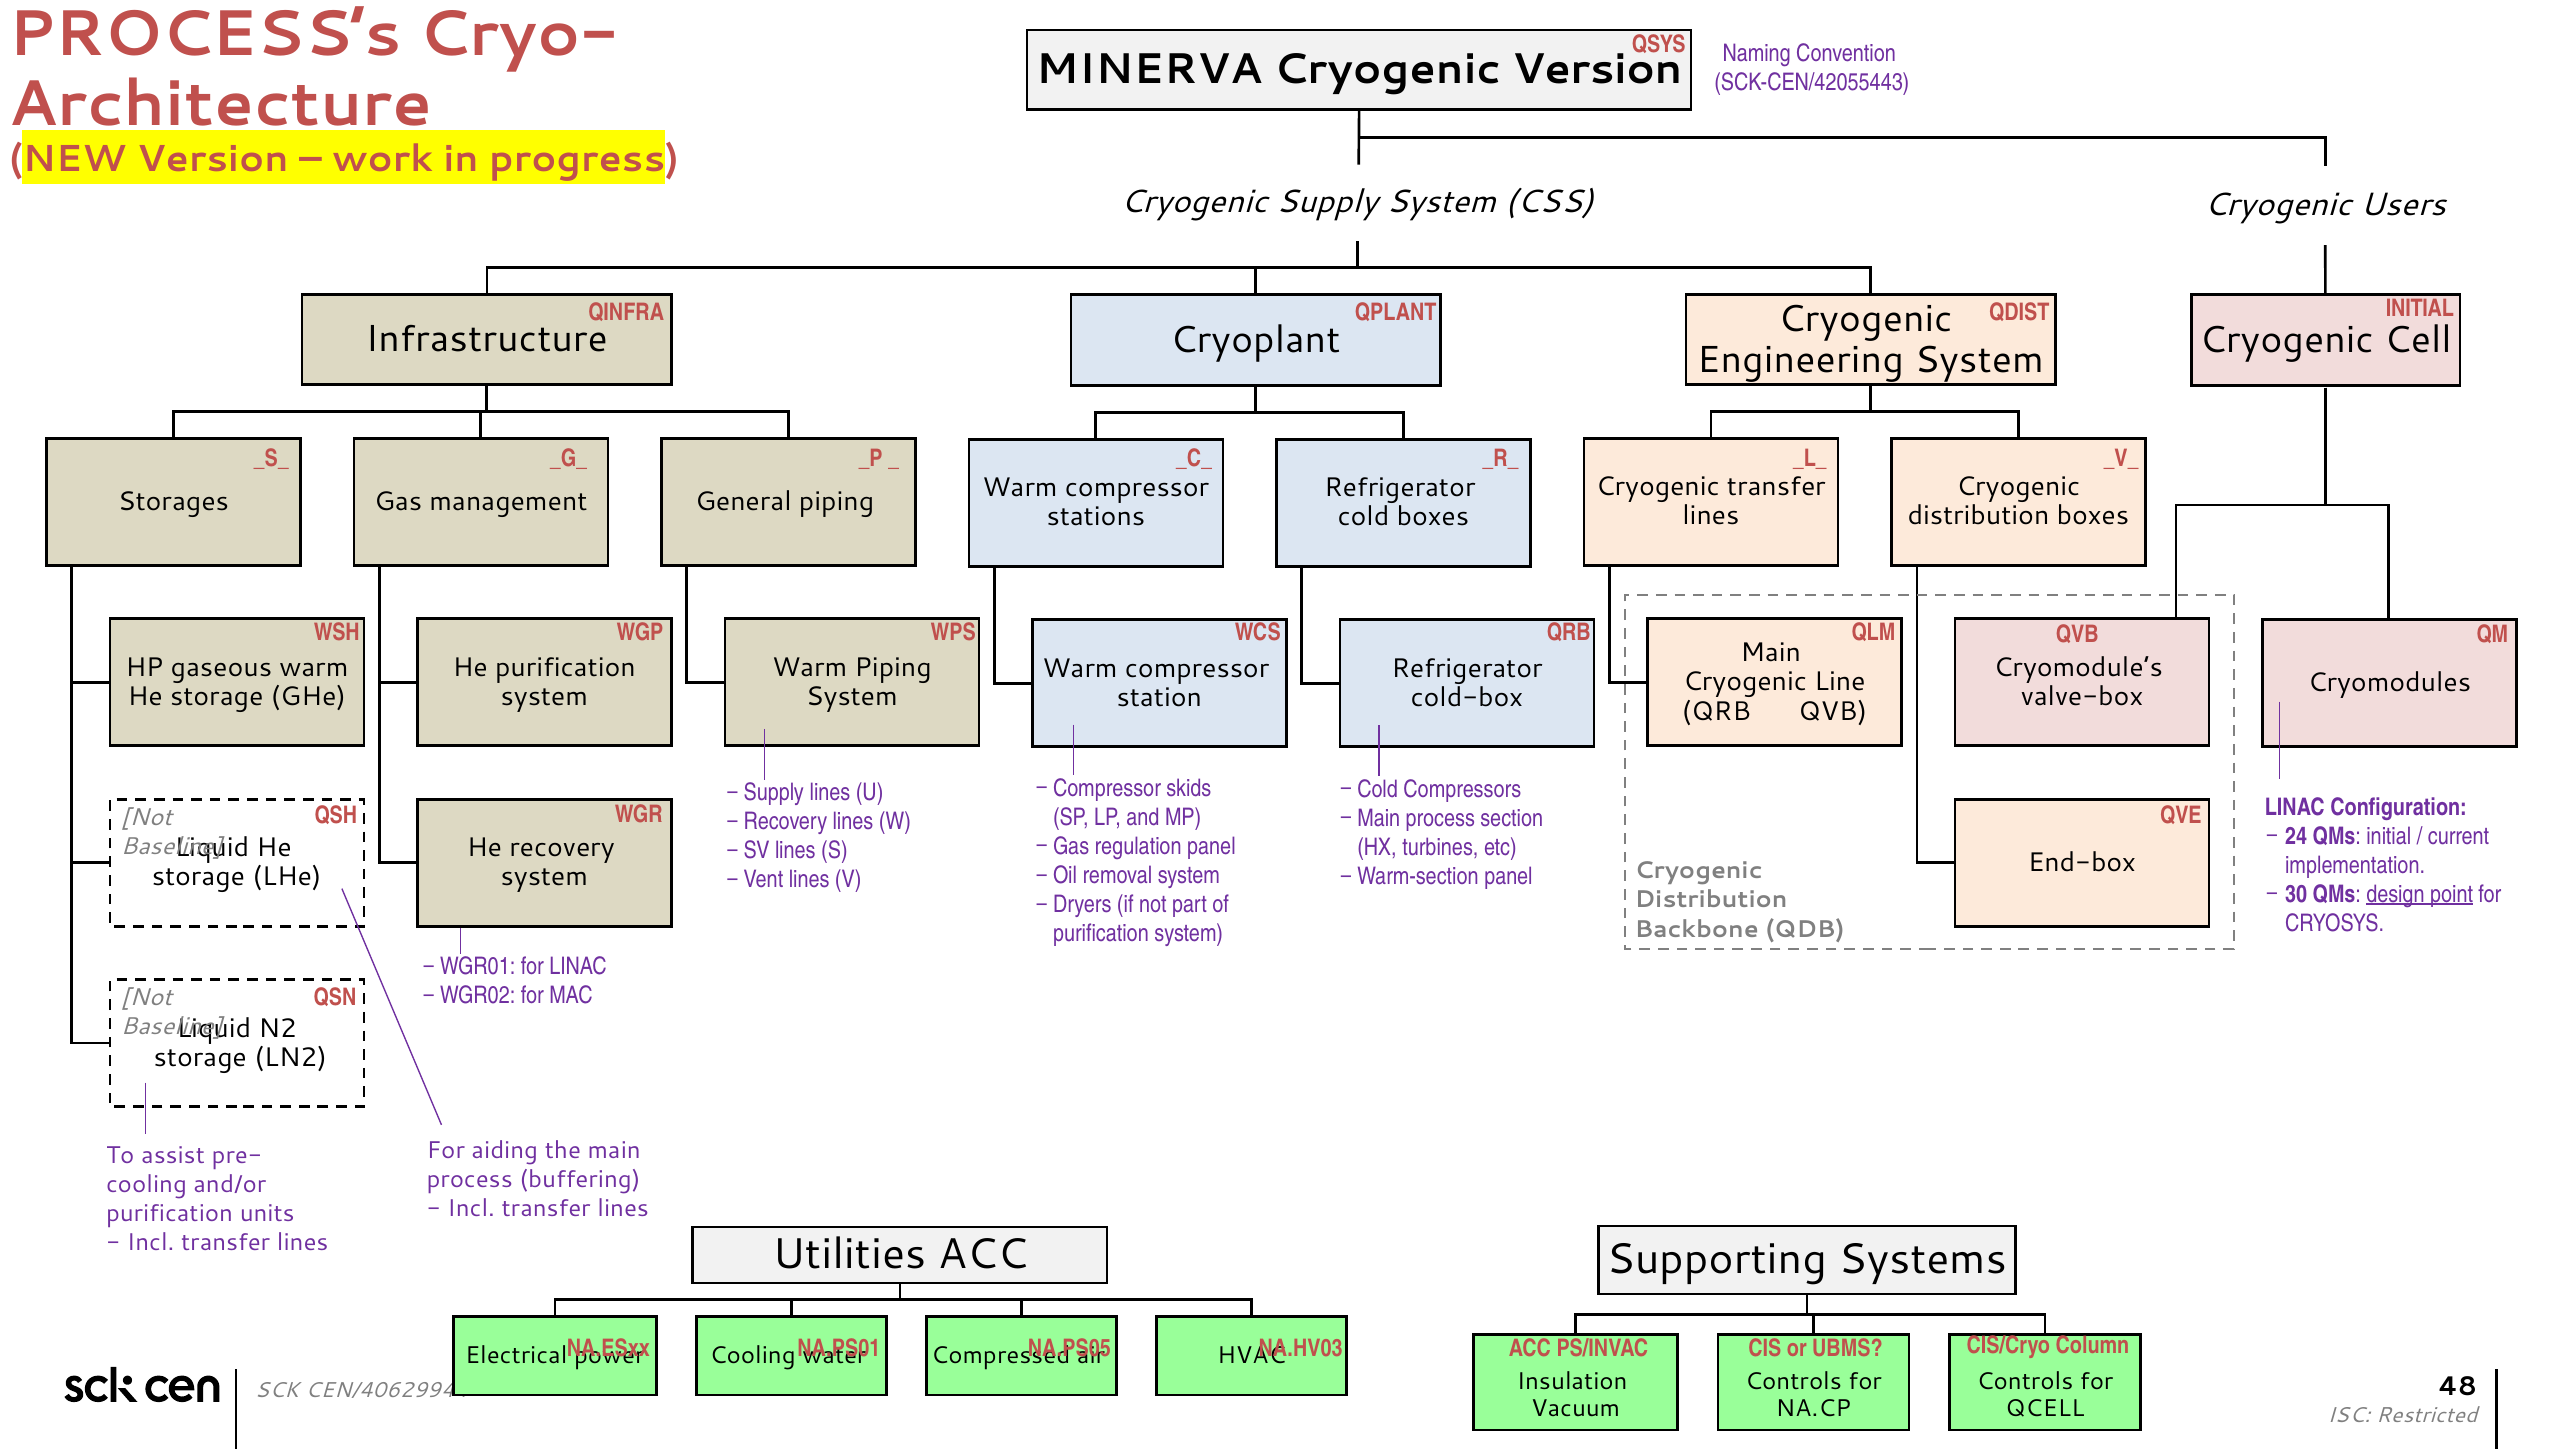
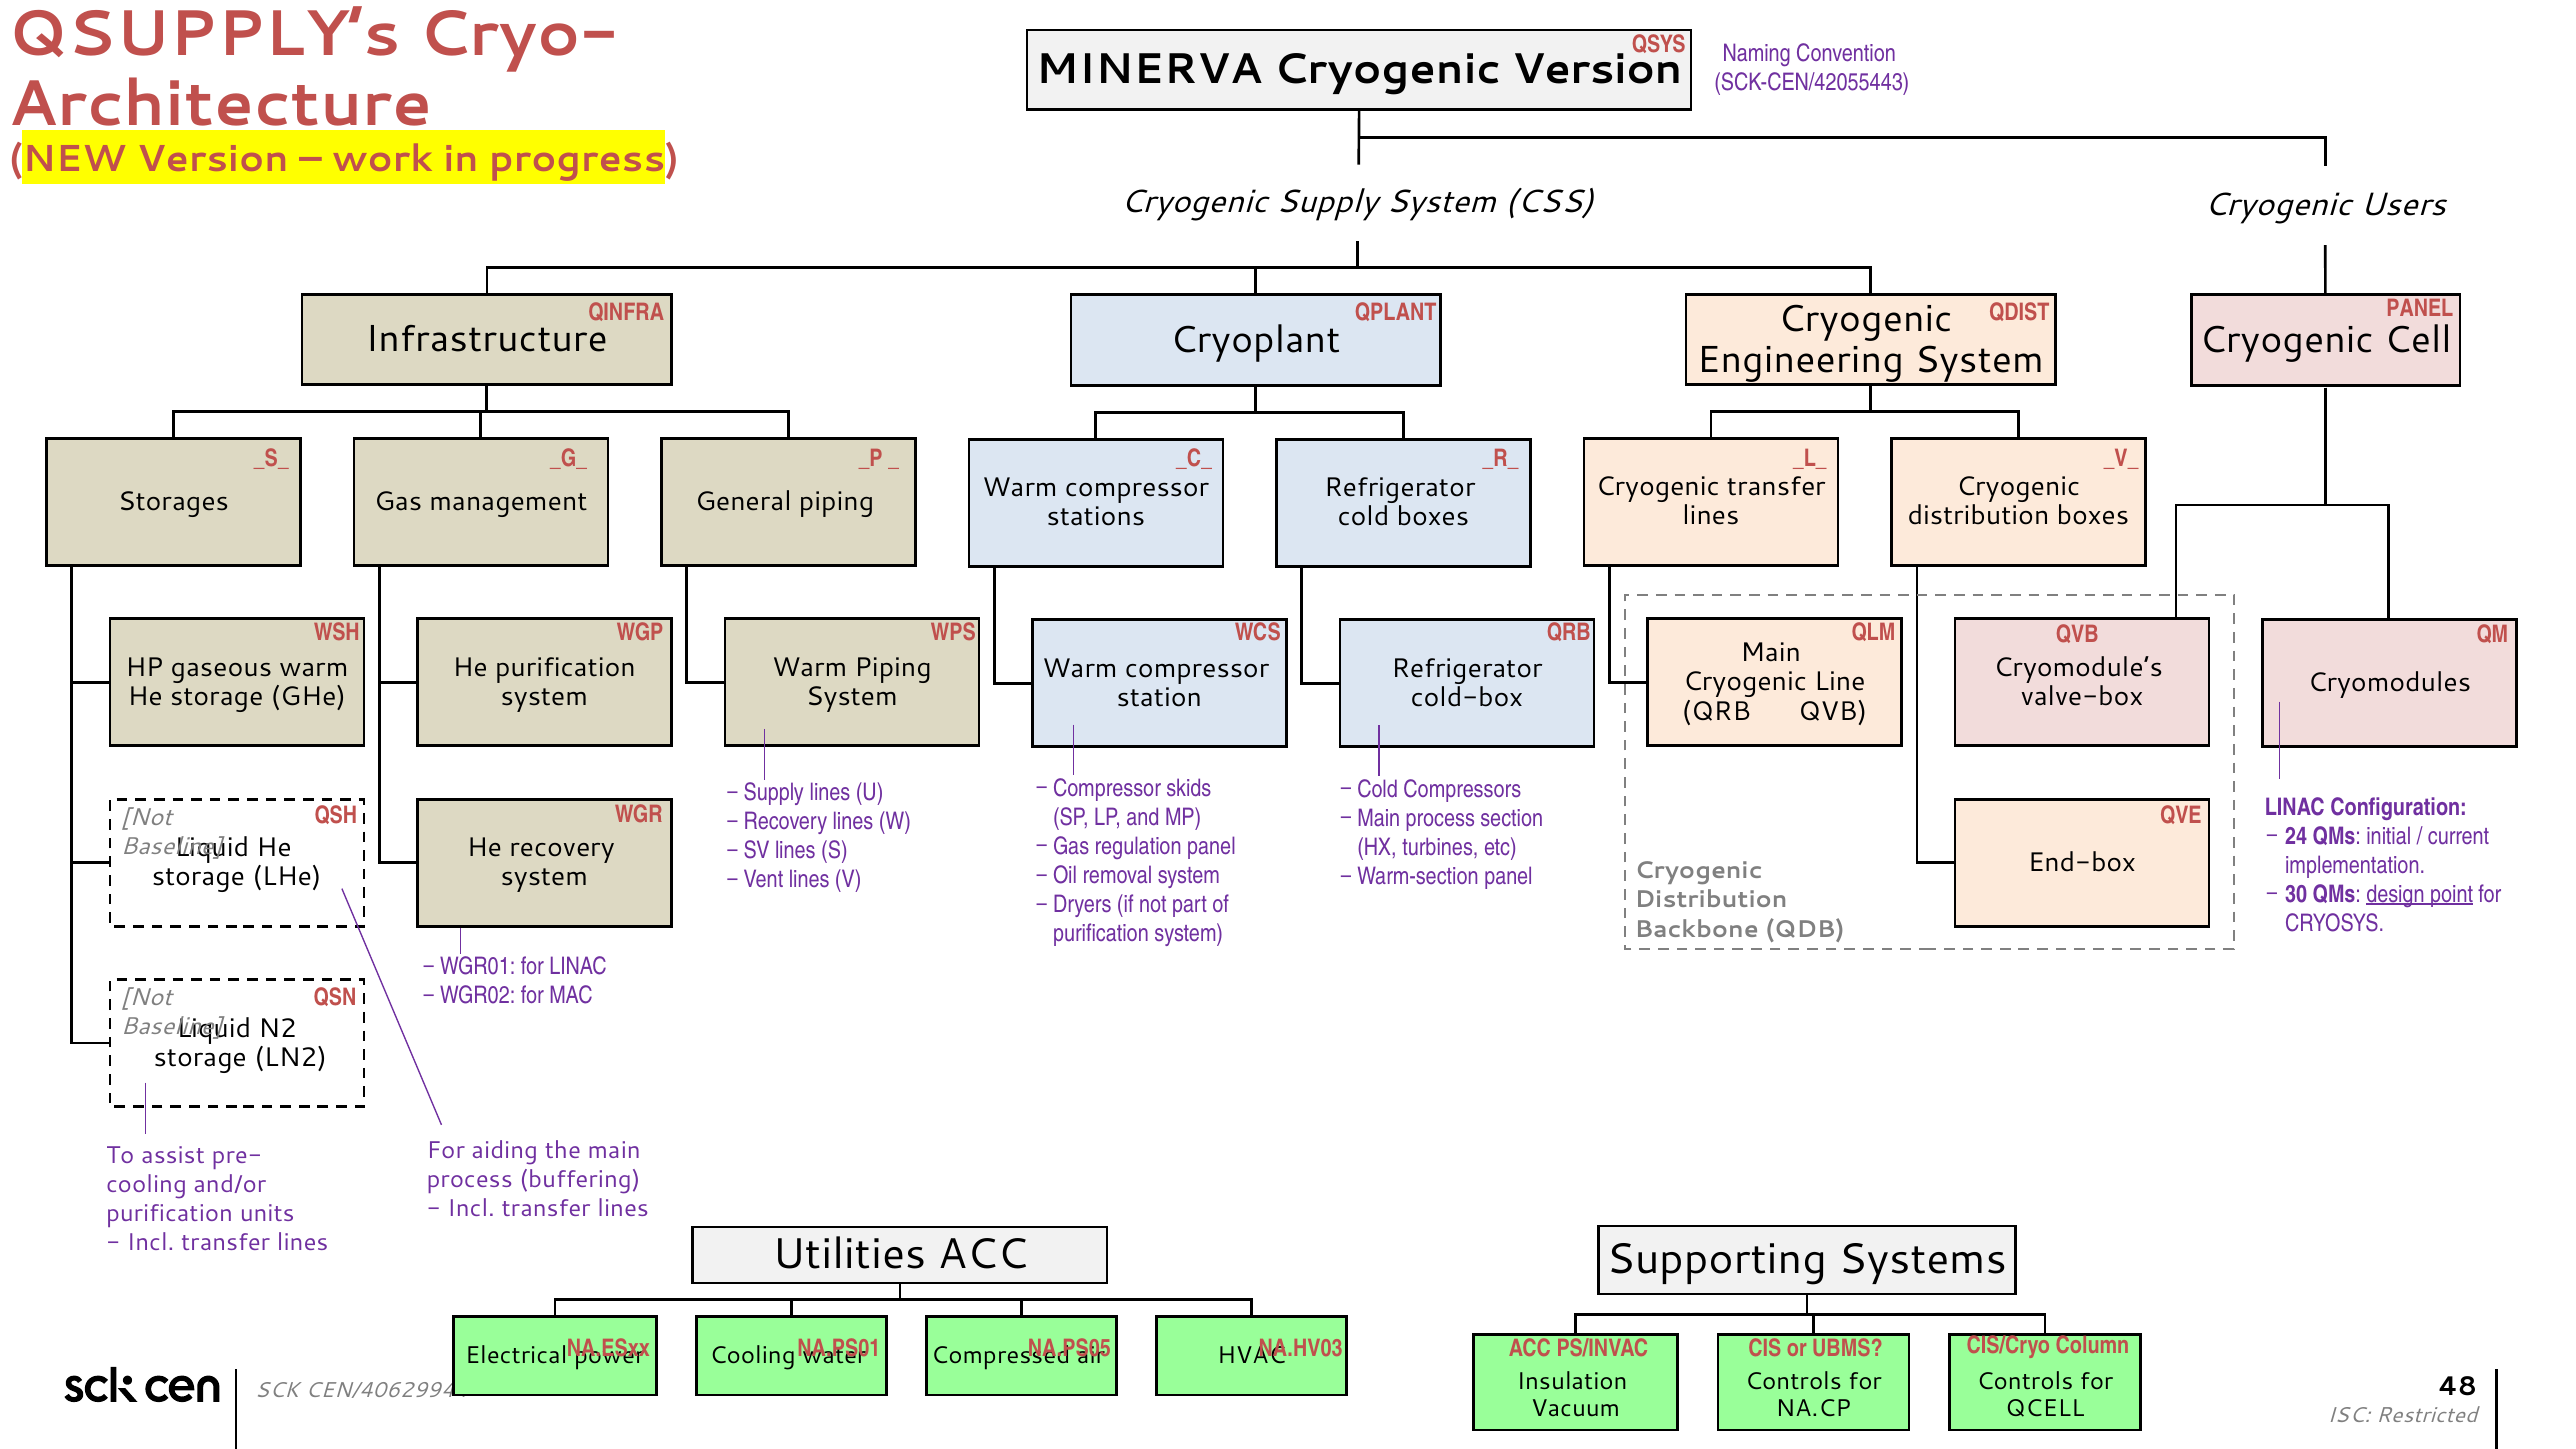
PROCESS’s: PROCESS’s -> QSUPPLY’s (205, 34)
INITIAL: INITIAL -> PANEL (2420, 308)
